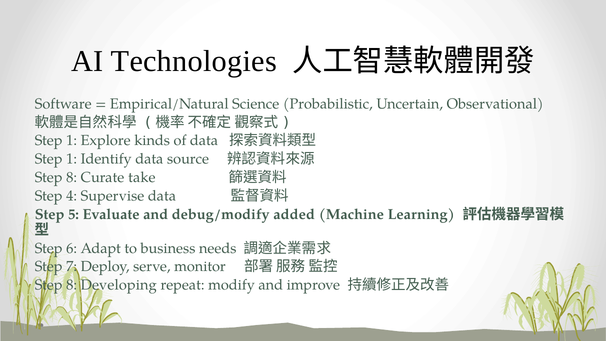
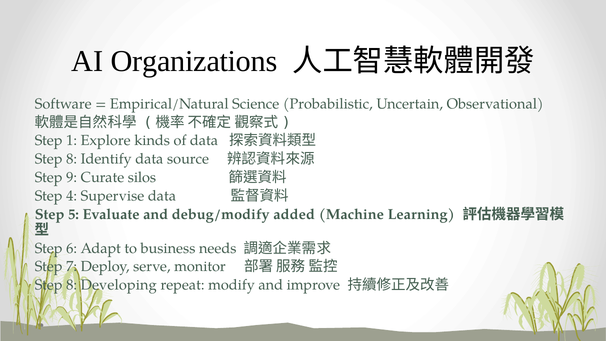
Technologies: Technologies -> Organizations (194, 61)
1: 1 -> 8 (72, 159)
8: 8 -> 9 (72, 177)
take: take -> silos (142, 177)
